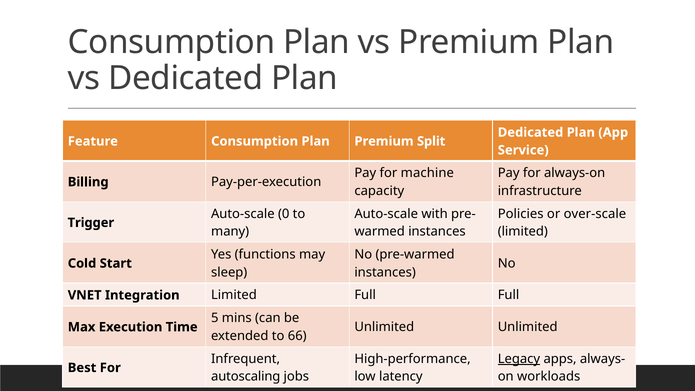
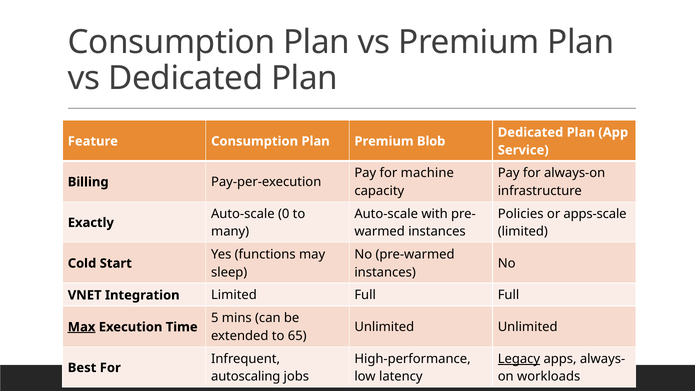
Split: Split -> Blob (431, 141)
over-scale: over-scale -> apps-scale (595, 214)
Trigger: Trigger -> Exactly (91, 223)
Max underline: none -> present (82, 327)
66: 66 -> 65 (297, 336)
